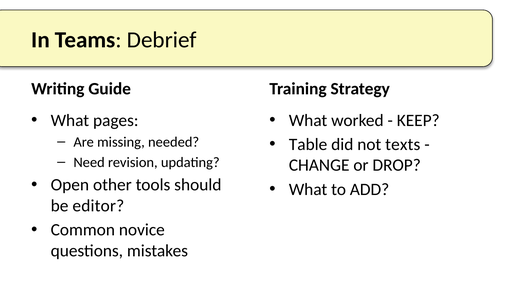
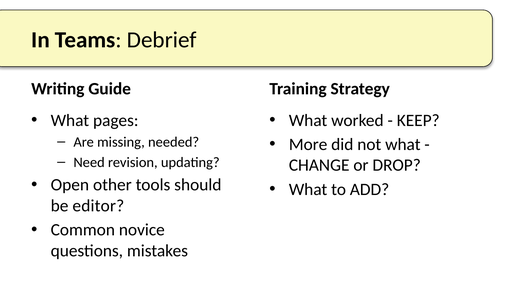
Table: Table -> More (308, 145)
not texts: texts -> what (403, 145)
